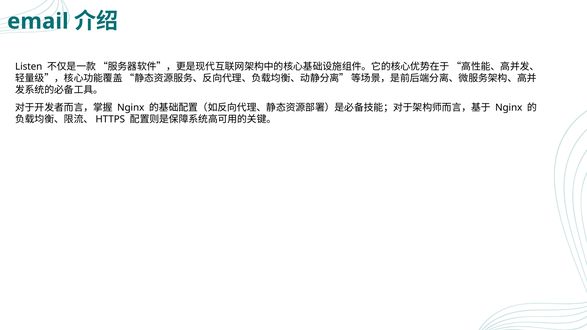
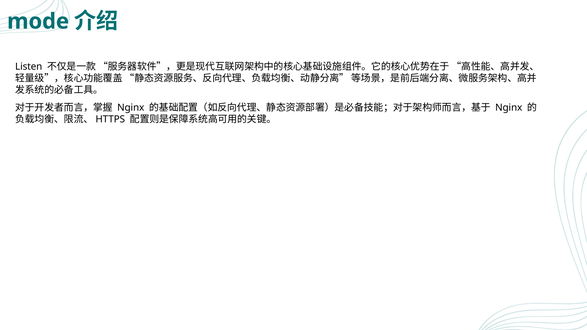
email: email -> mode (38, 21)
